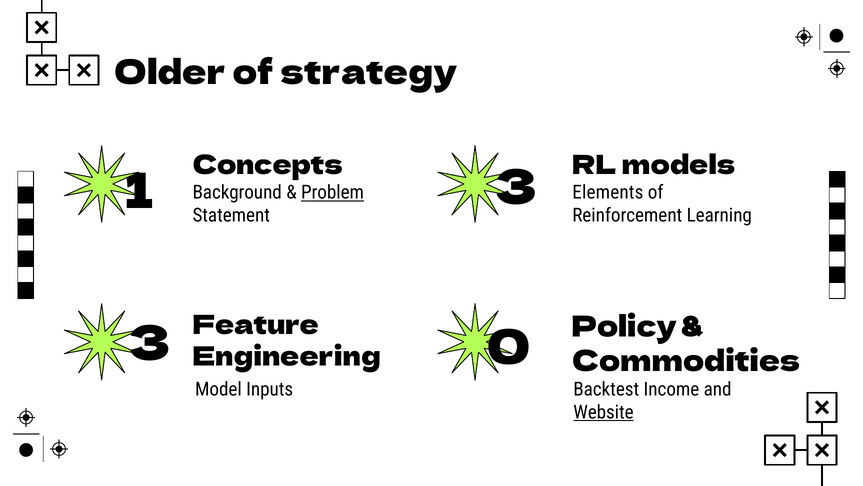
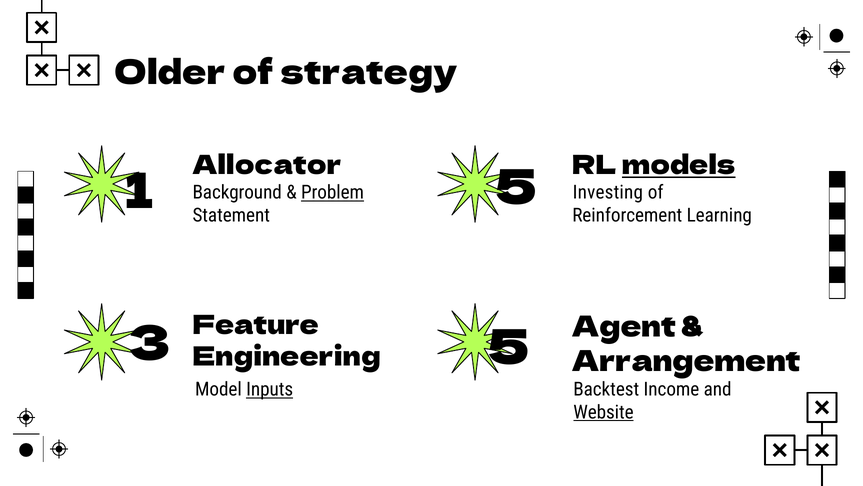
Concepts: Concepts -> Allocator (267, 166)
models underline: none -> present (679, 166)
1 3: 3 -> 5 (516, 188)
Elements: Elements -> Investing (608, 192)
Policy: Policy -> Agent (624, 327)
3 0: 0 -> 5 (508, 348)
Commodities: Commodities -> Arrangement (686, 361)
Inputs underline: none -> present (270, 389)
